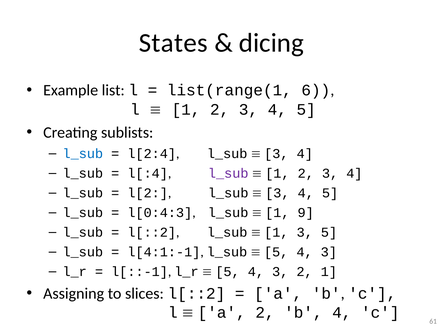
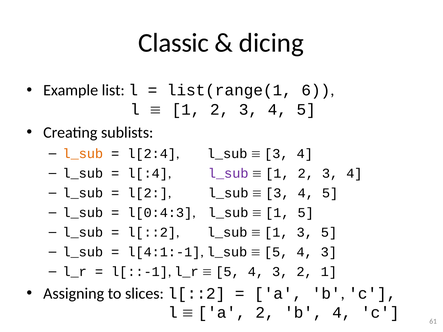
States: States -> Classic (174, 43)
l_sub colour: blue -> orange (83, 154)
1 9: 9 -> 5 (306, 213)
